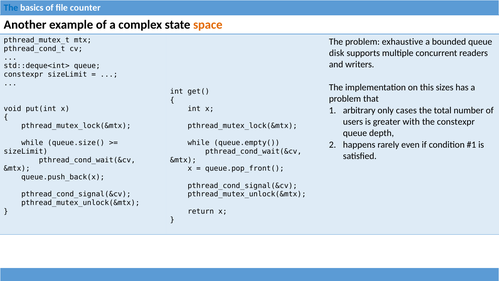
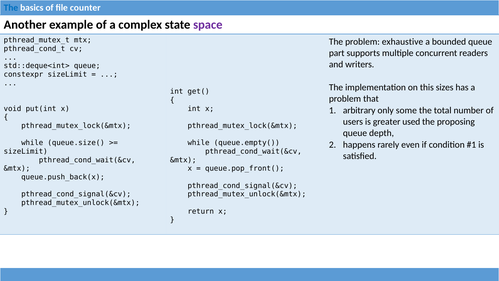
space colour: orange -> purple (208, 25)
disk: disk -> part (337, 53)
cases: cases -> some (406, 110)
with: with -> used (411, 122)
the constexpr: constexpr -> proposing (456, 122)
